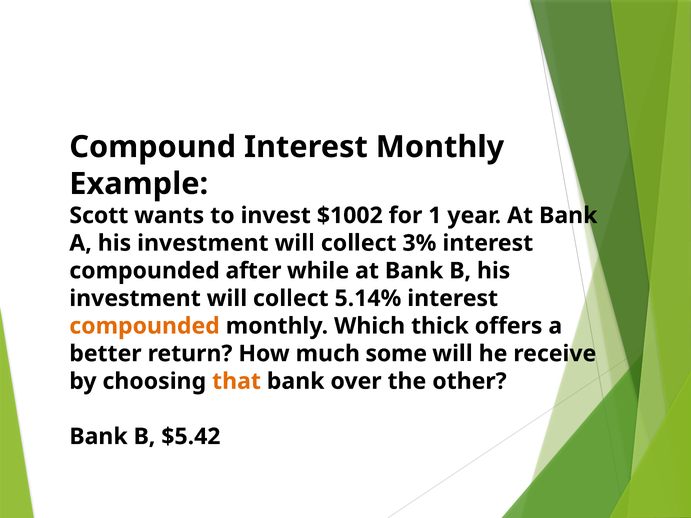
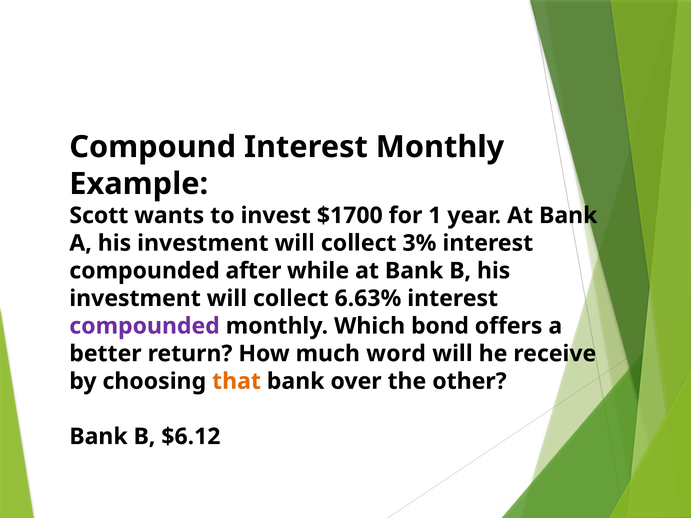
$1002: $1002 -> $1700 (350, 216)
5.14%: 5.14% -> 6.63% (368, 299)
compounded colour: orange -> purple (145, 326)
thick: thick -> bond (440, 326)
some: some -> word (396, 354)
$5.42: $5.42 -> $6.12 (191, 437)
